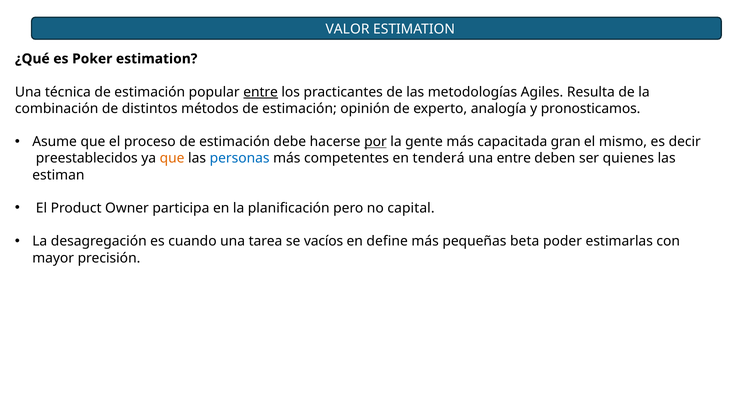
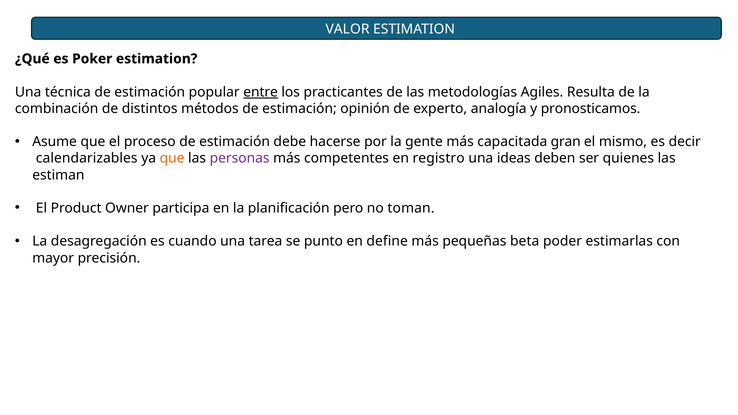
por underline: present -> none (375, 142)
preestablecidos: preestablecidos -> calendarizables (87, 158)
personas colour: blue -> purple (240, 158)
tenderá: tenderá -> registro (439, 158)
una entre: entre -> ideas (514, 158)
capital: capital -> toman (411, 208)
vacíos: vacíos -> punto (323, 241)
